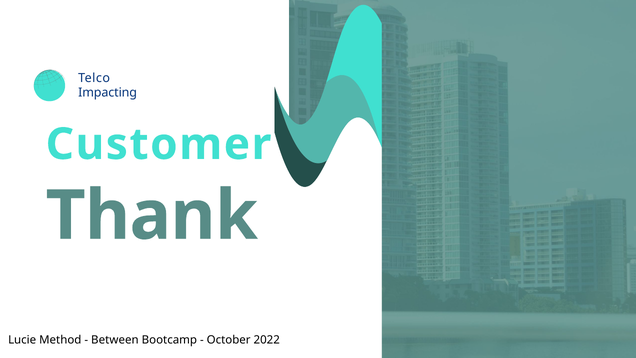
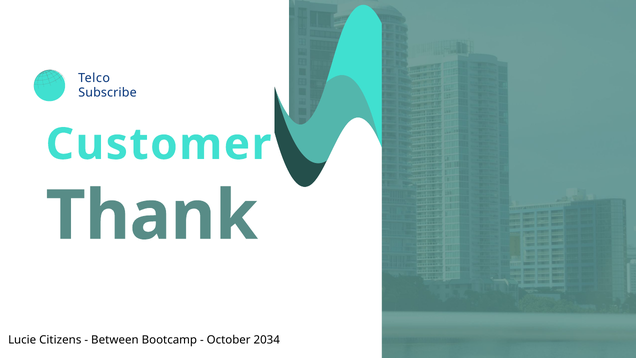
Impacting: Impacting -> Subscribe (107, 93)
Method: Method -> Citizens (60, 340)
2022: 2022 -> 2034 (267, 340)
